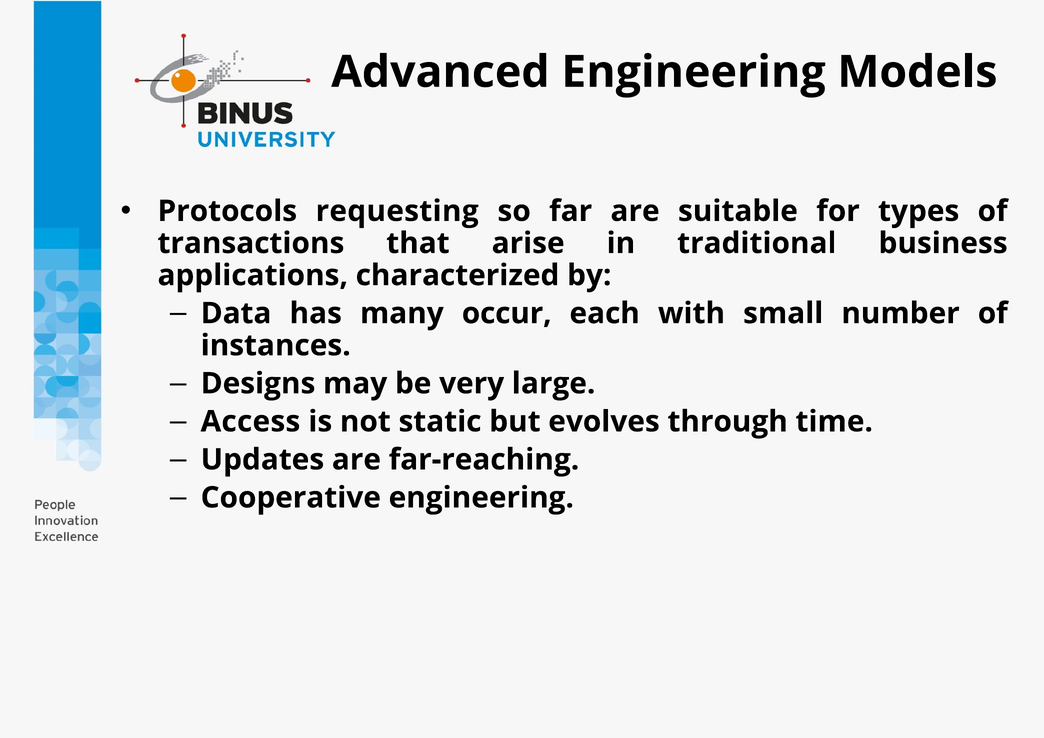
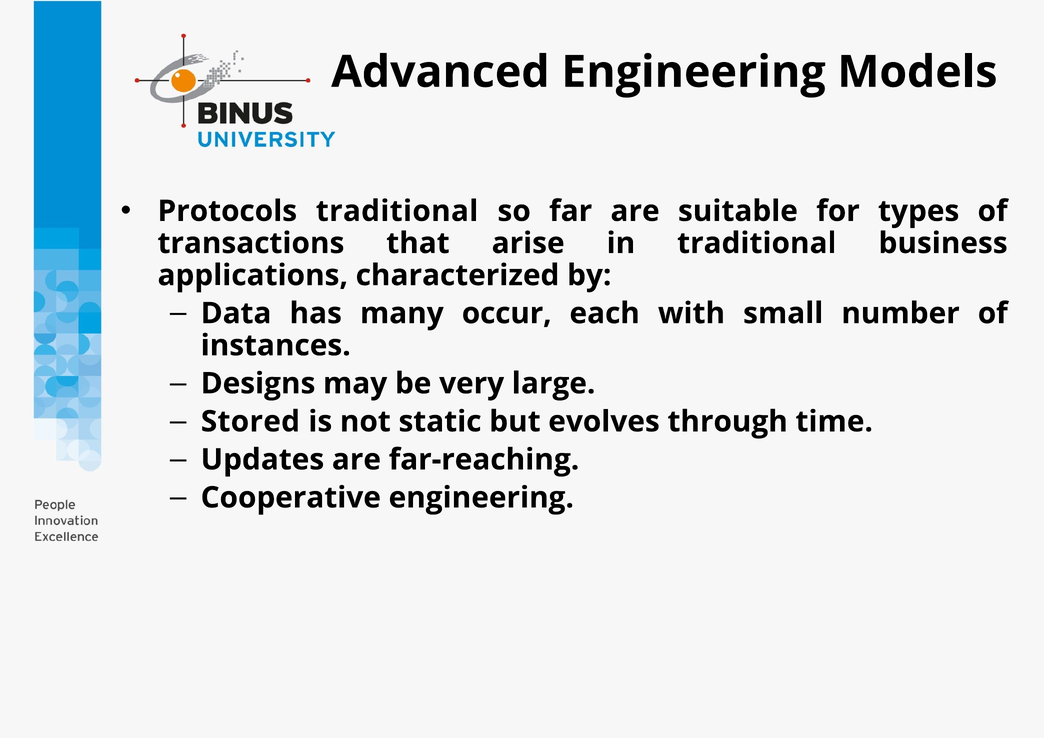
Protocols requesting: requesting -> traditional (397, 211)
Access: Access -> Stored (250, 422)
